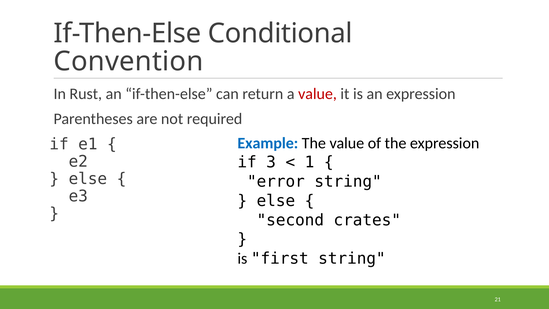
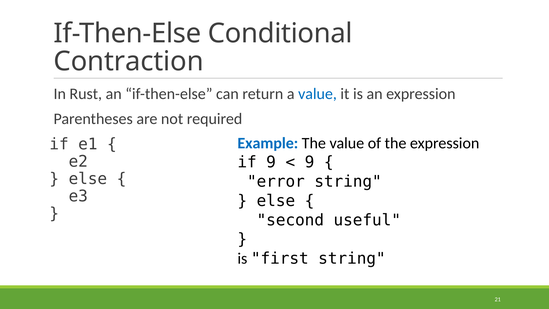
Convention: Convention -> Contraction (129, 62)
value colour: red -> blue (317, 94)
if 3: 3 -> 9 (271, 162)
1: 1 -> 9 (310, 162)
crates: crates -> useful (367, 220)
